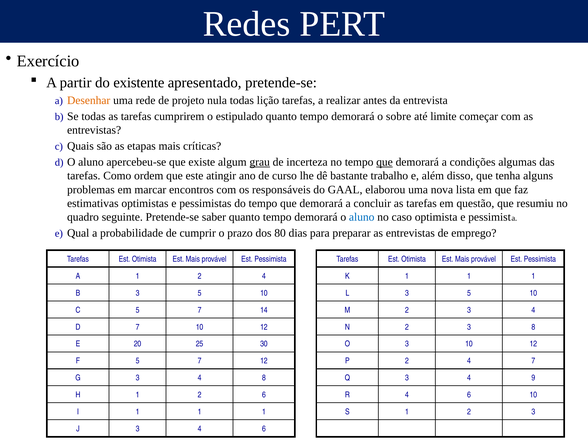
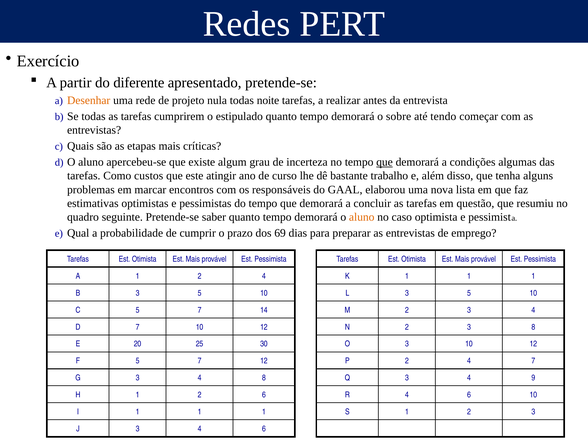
existente: existente -> diferente (139, 83)
lição: lição -> noite (268, 100)
limite: limite -> tendo (443, 116)
grau underline: present -> none (260, 162)
ordem: ordem -> custos (149, 176)
aluno colour: blue -> orange (362, 217)
80: 80 -> 69 (280, 233)
